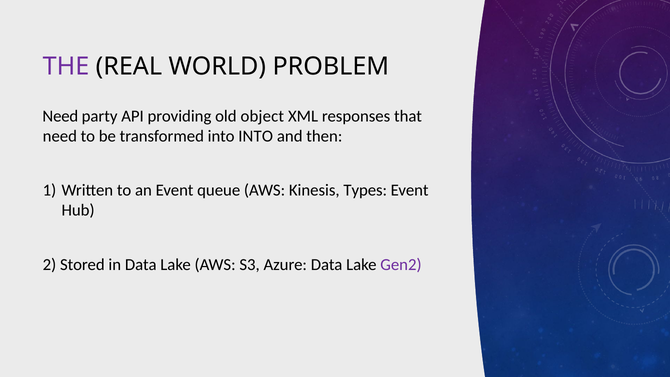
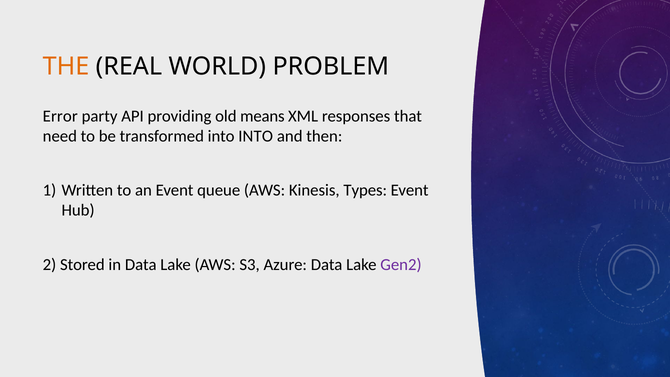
THE colour: purple -> orange (66, 67)
Need: Need -> Error (60, 116)
object: object -> means (262, 116)
